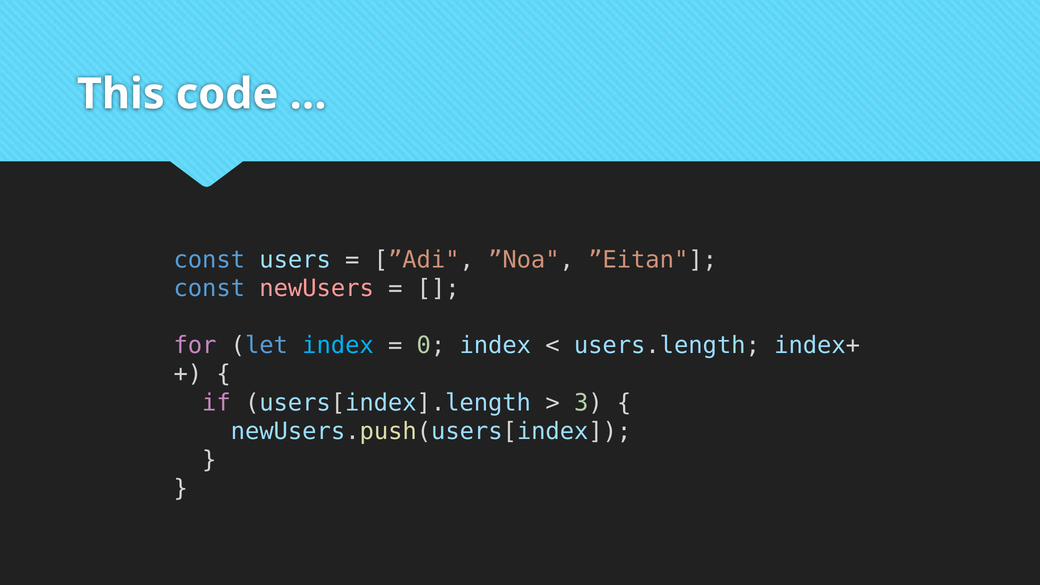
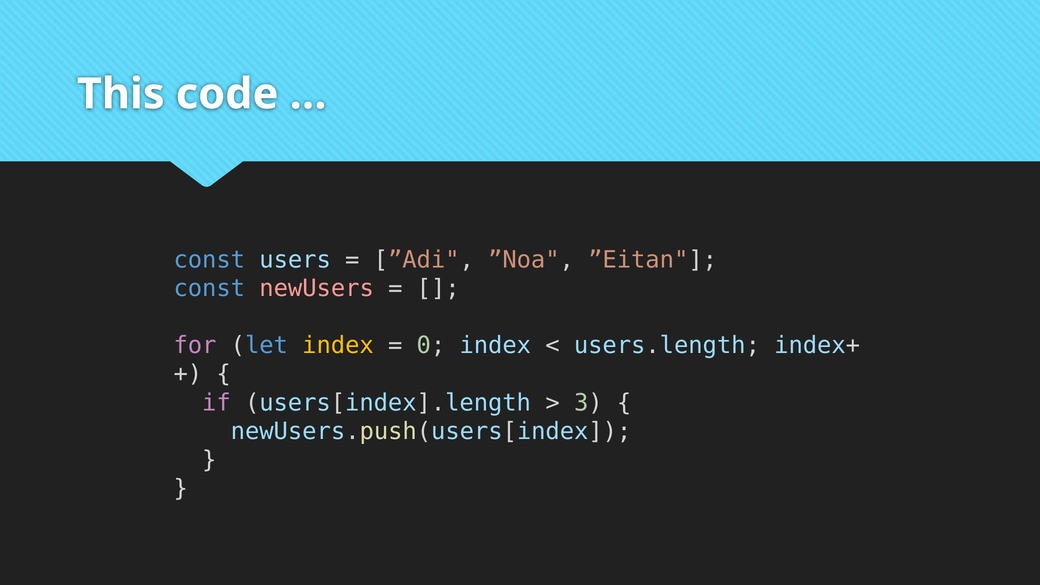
index colour: light blue -> yellow (338, 345)
